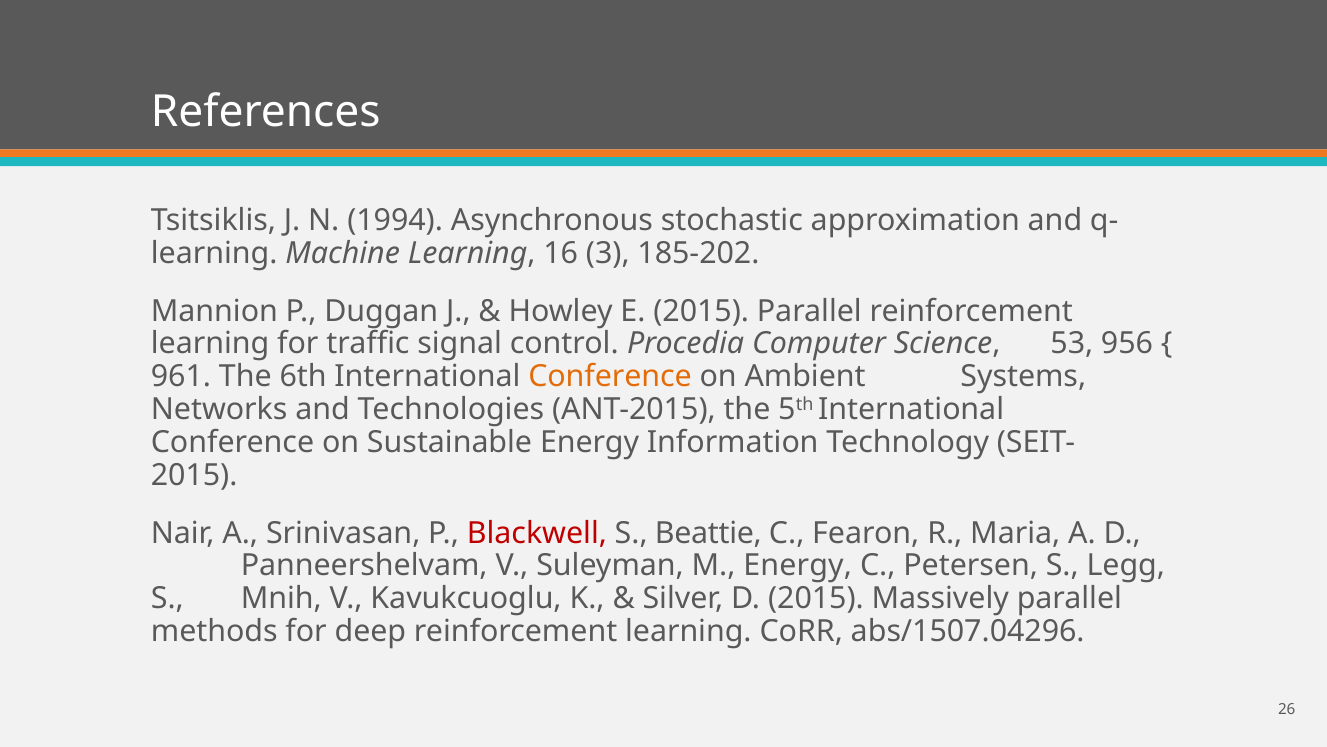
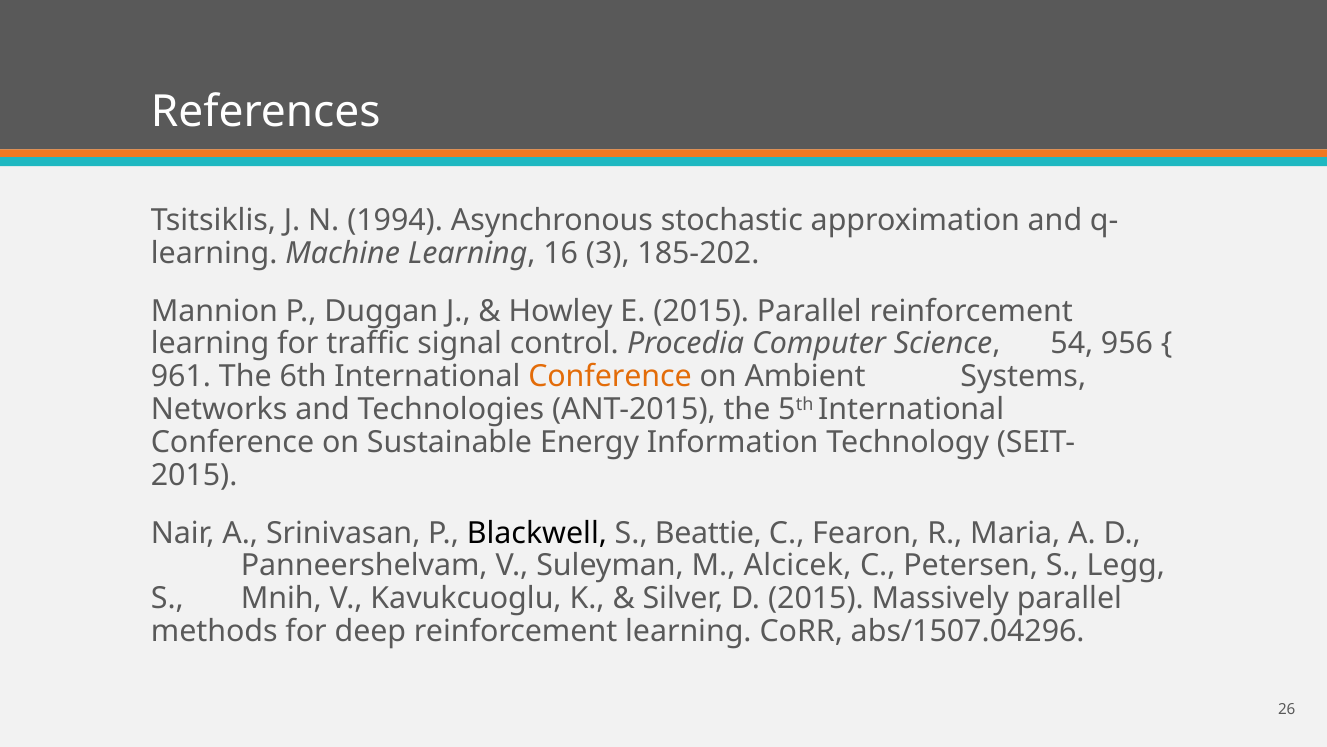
53: 53 -> 54 (1072, 344)
Blackwell colour: red -> black (537, 533)
M Energy: Energy -> Alcicek (798, 566)
